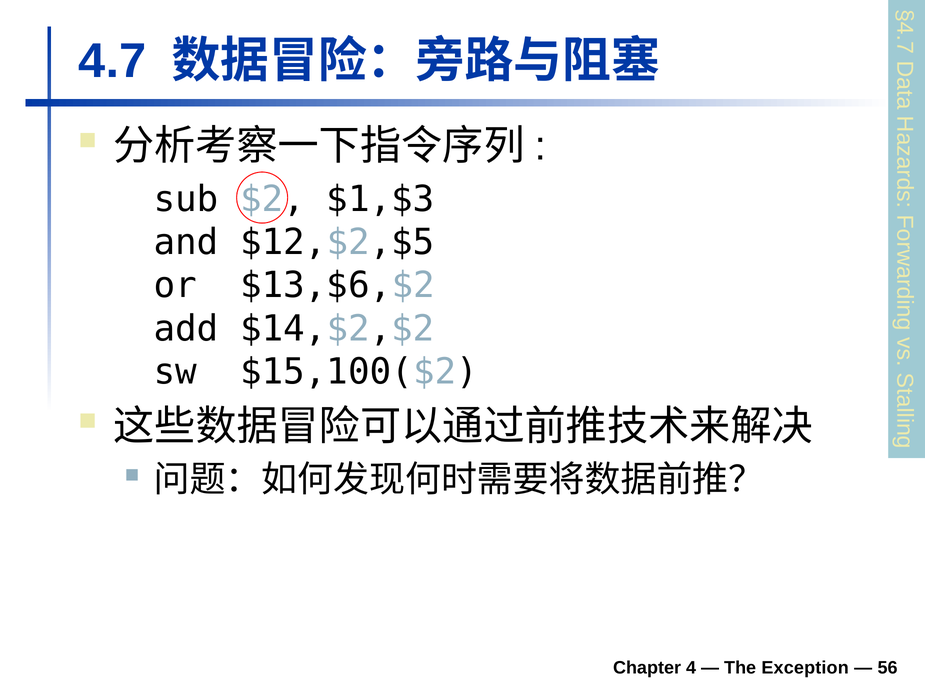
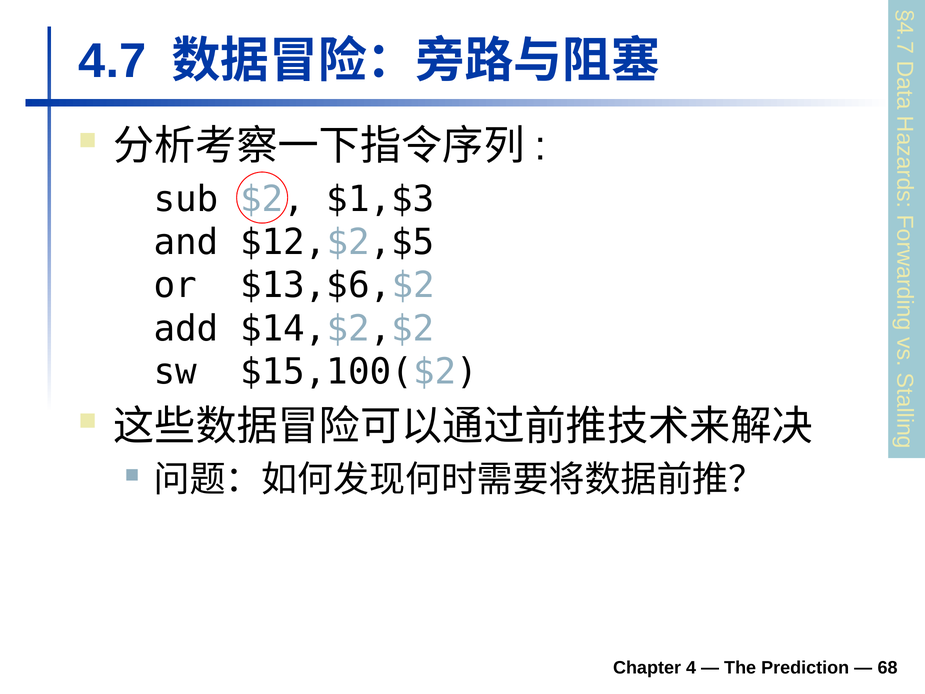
Exception: Exception -> Prediction (805, 668)
56: 56 -> 68 (888, 668)
